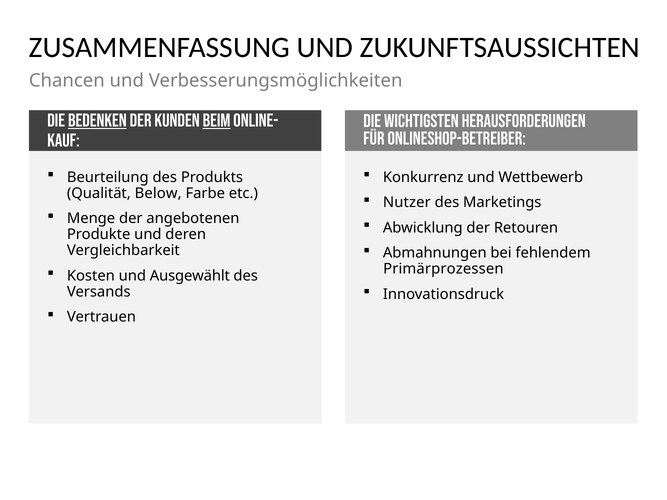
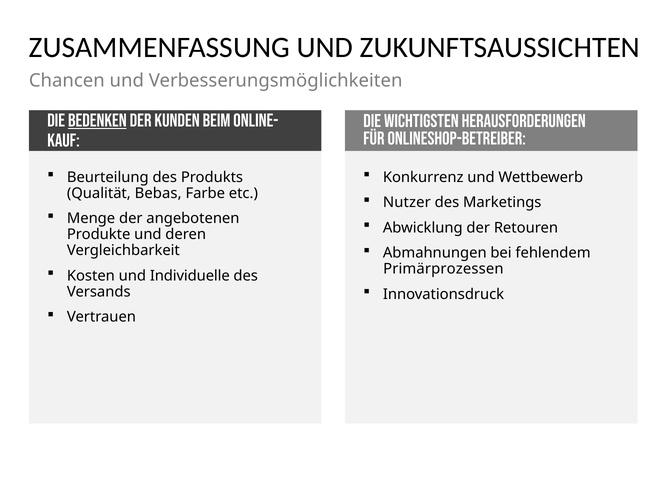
beim underline: present -> none (217, 121)
Below: Below -> Bebas (158, 193)
Ausgewählt: Ausgewählt -> Individuelle (190, 276)
